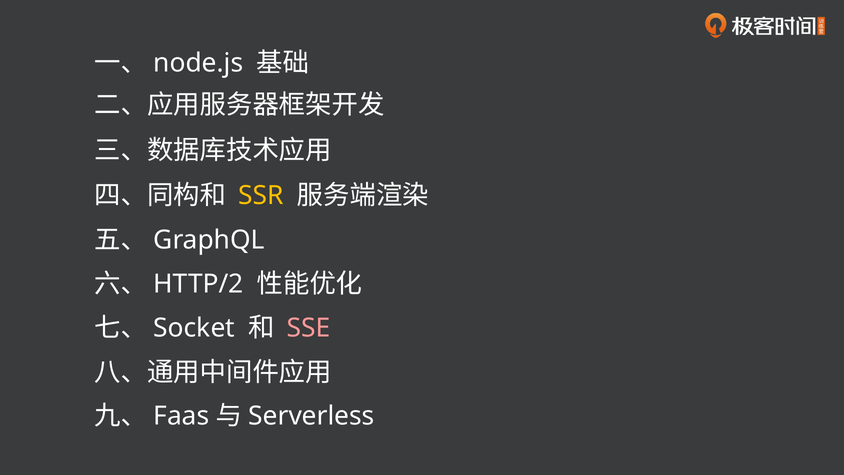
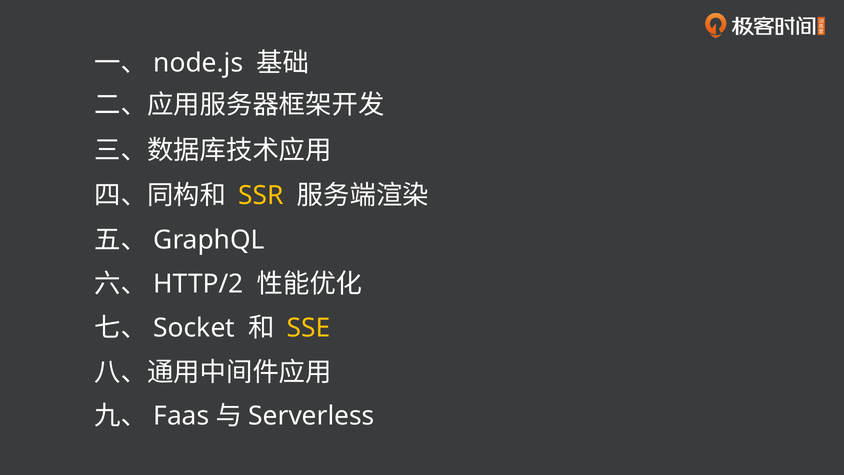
SSE colour: pink -> yellow (309, 328)
